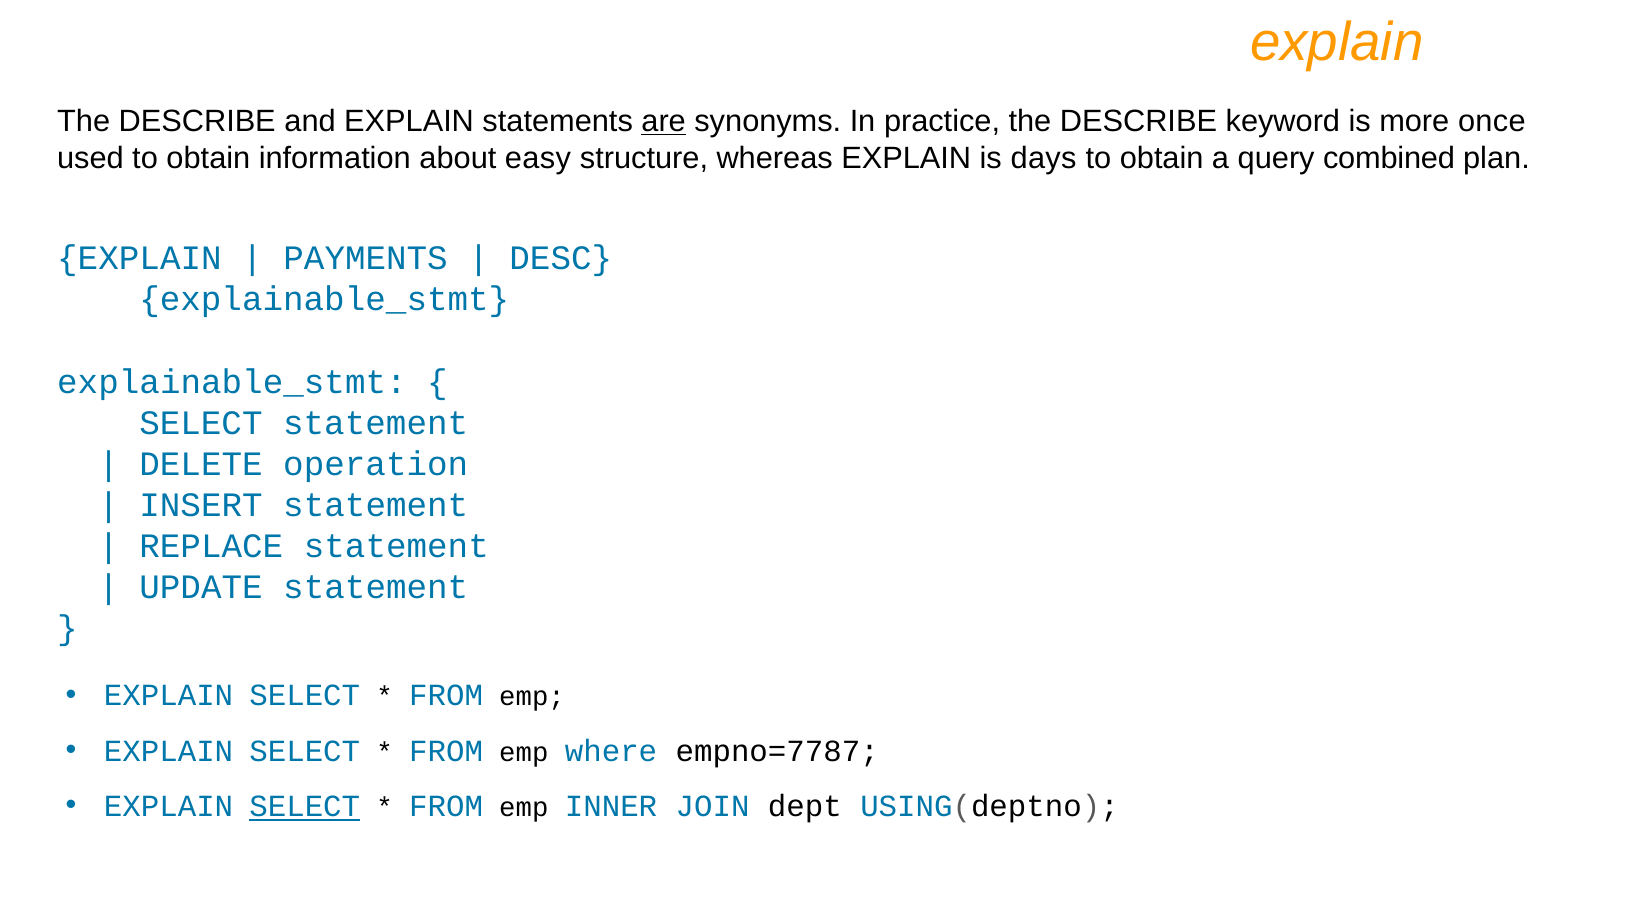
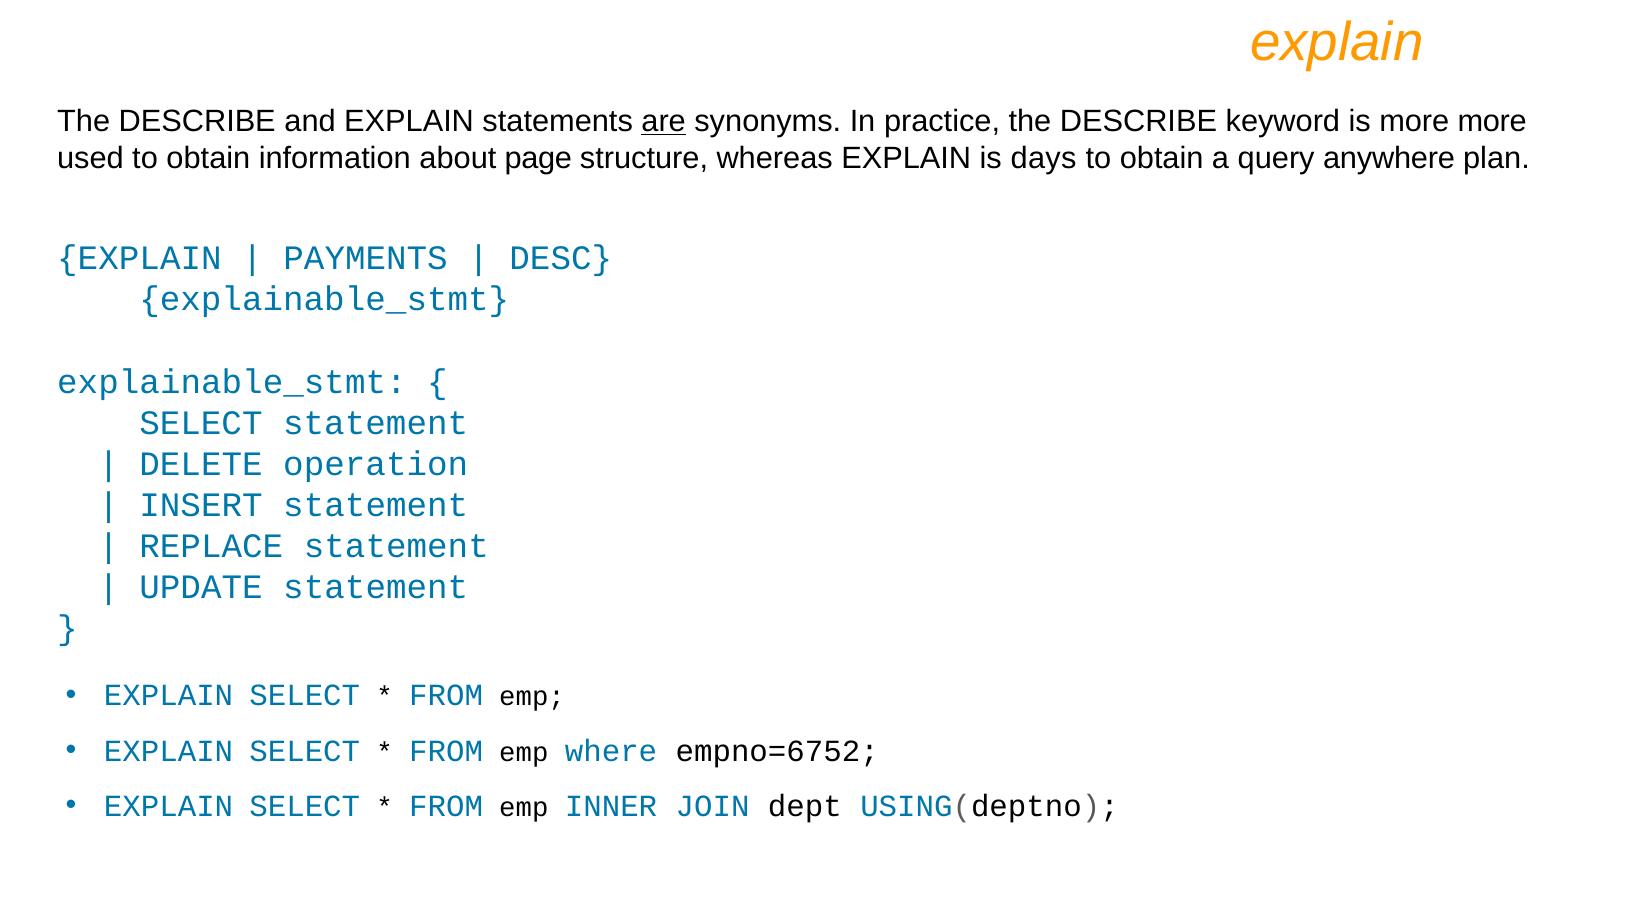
more once: once -> more (1492, 121)
easy: easy -> page (538, 158)
combined: combined -> anywhere (1389, 158)
empno=7787: empno=7787 -> empno=6752 (777, 751)
SELECT underline: present -> none (305, 806)
